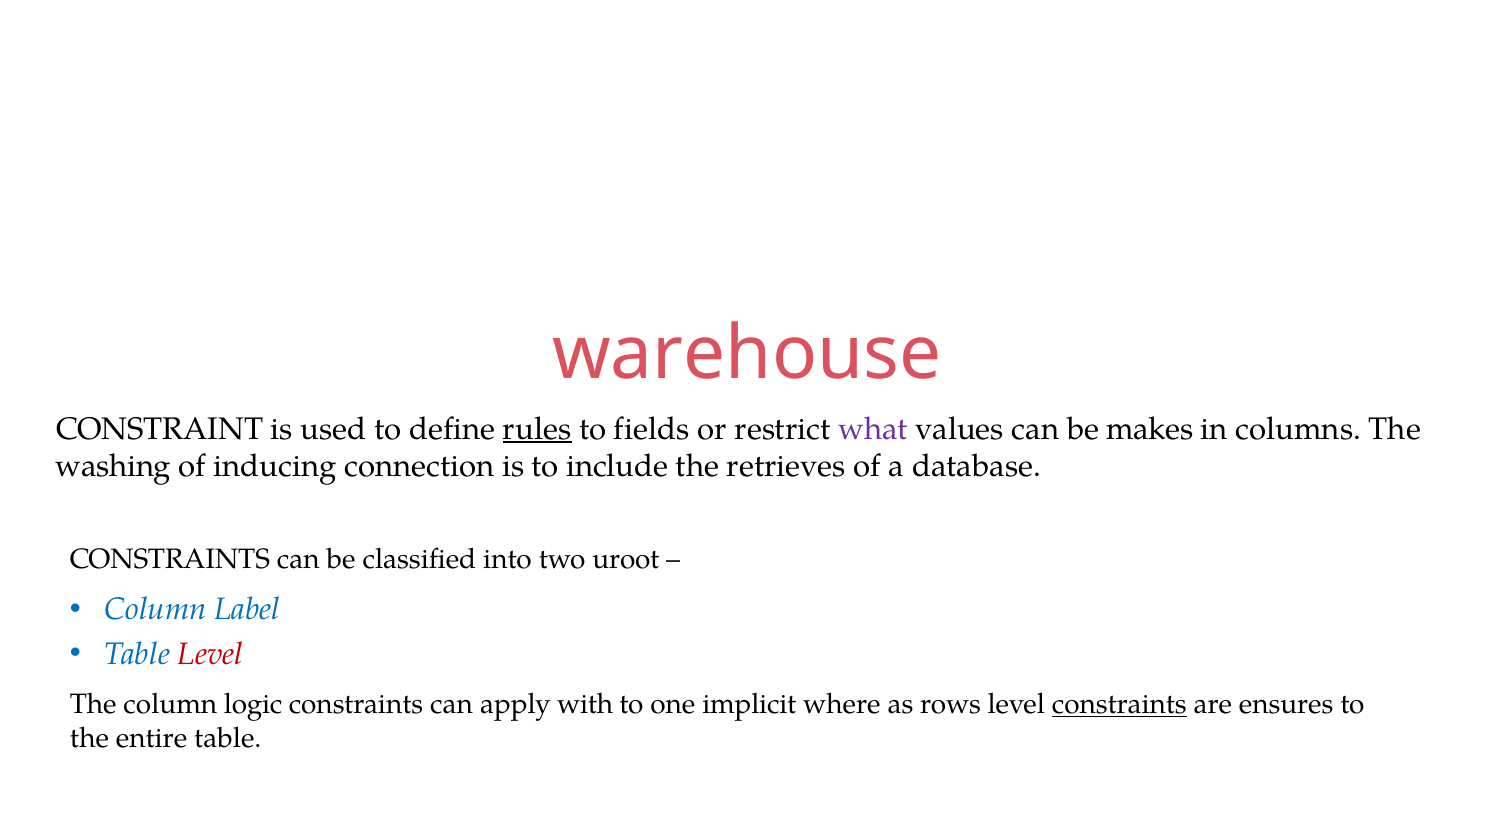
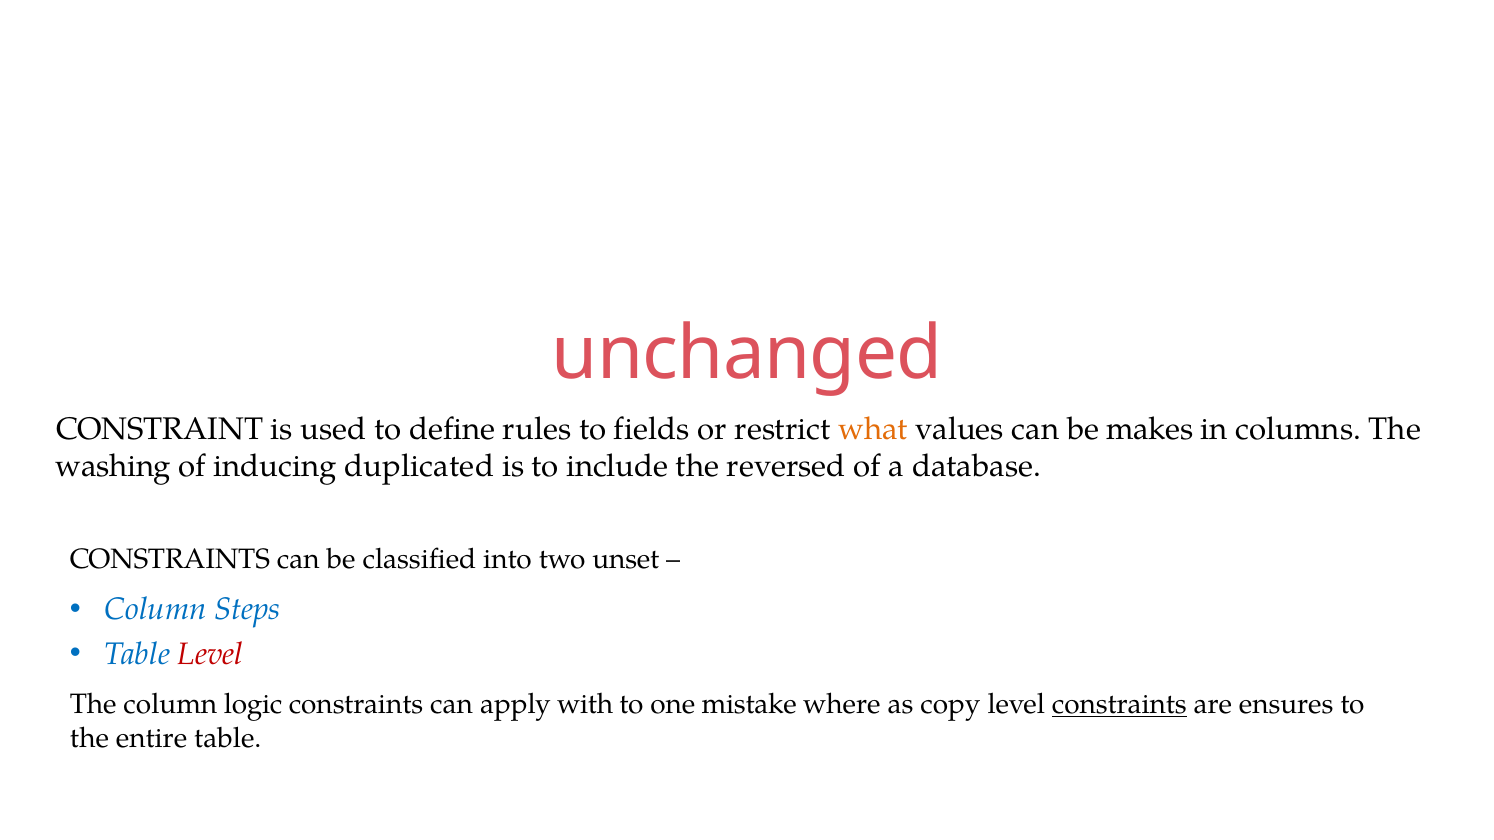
warehouse: warehouse -> unchanged (747, 354)
rules underline: present -> none (537, 429)
what colour: purple -> orange (873, 429)
connection: connection -> duplicated (419, 466)
retrieves: retrieves -> reversed (786, 466)
uroot: uroot -> unset (626, 559)
Label: Label -> Steps (248, 610)
implicit: implicit -> mistake (749, 705)
rows: rows -> copy (950, 705)
